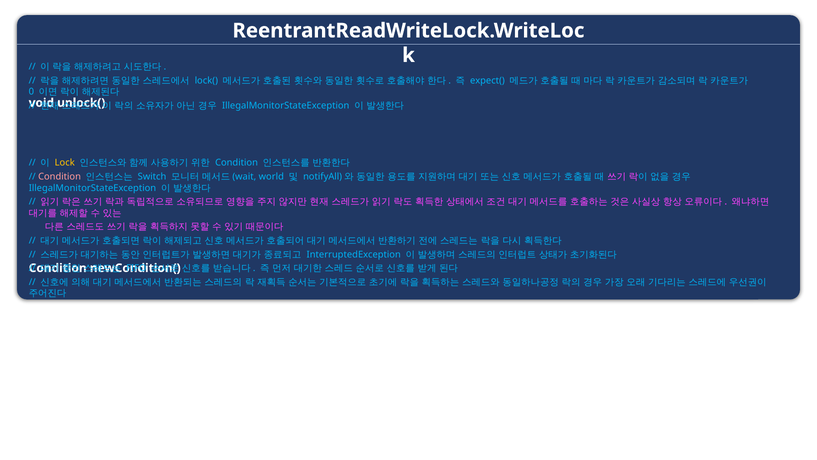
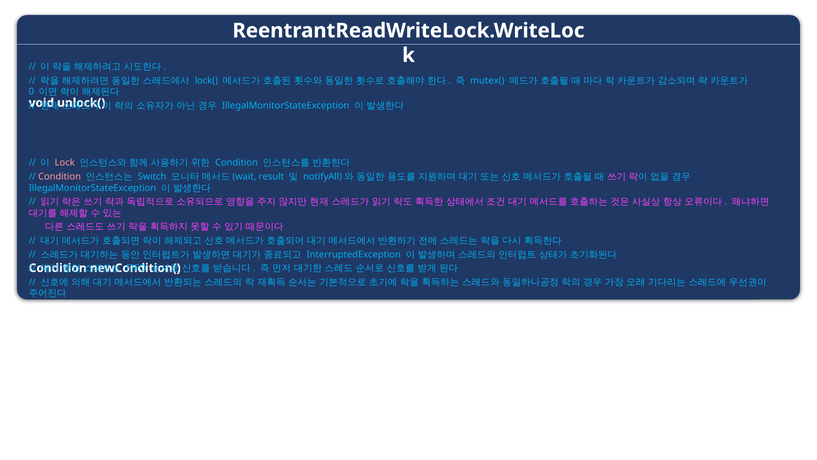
expect(: expect( -> mutex( (487, 80)
Lock colour: yellow -> pink (65, 163)
world: world -> result (271, 177)
